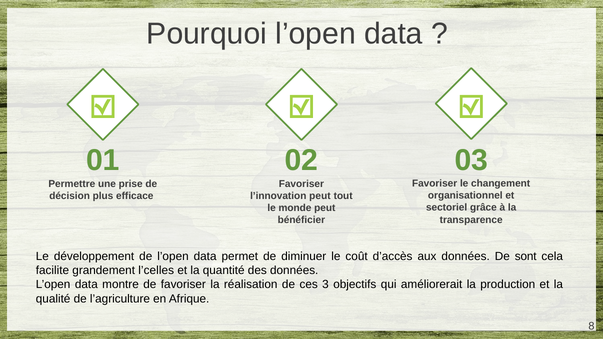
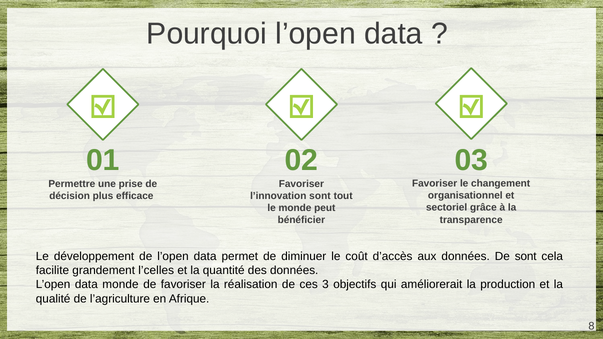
l’innovation peut: peut -> sont (320, 196)
data montre: montre -> monde (120, 285)
